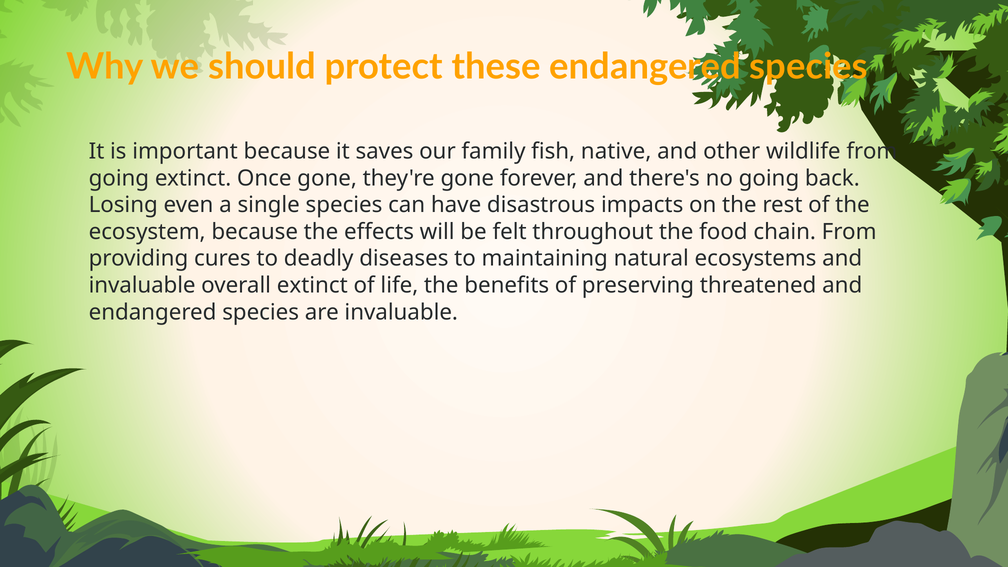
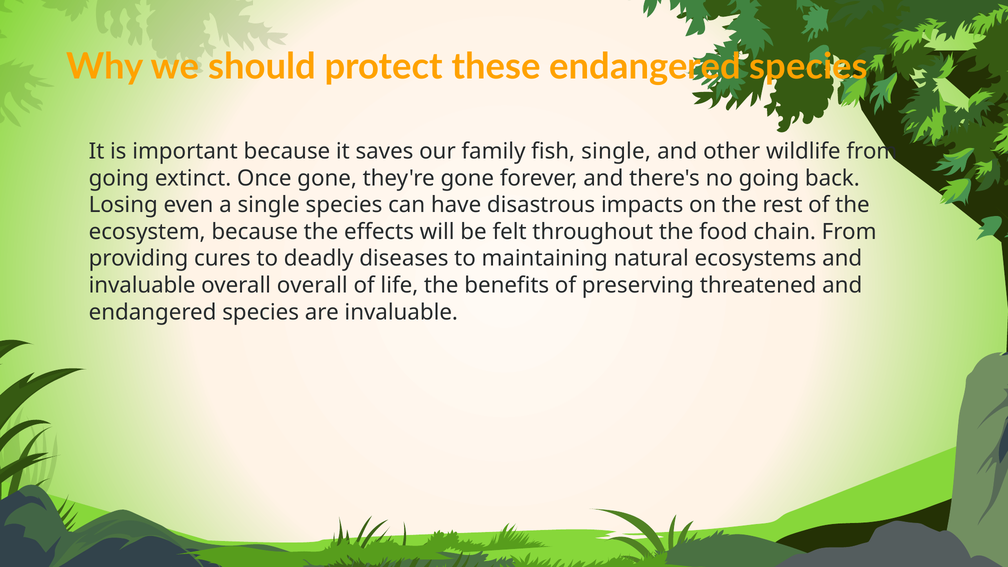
fish native: native -> single (616, 151)
overall extinct: extinct -> overall (312, 285)
